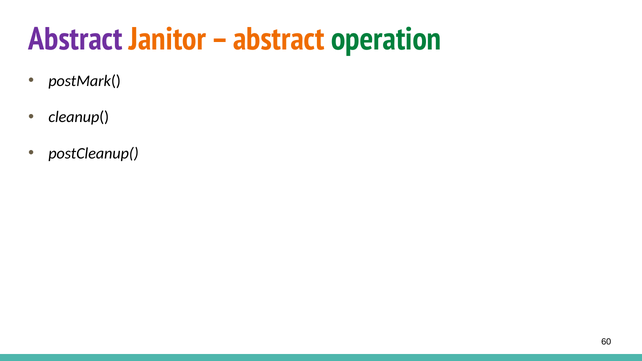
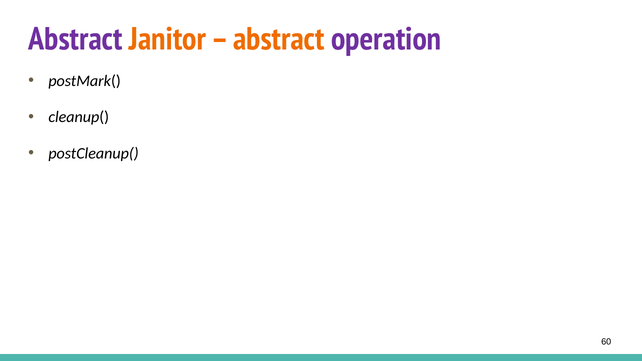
operation colour: green -> purple (386, 39)
